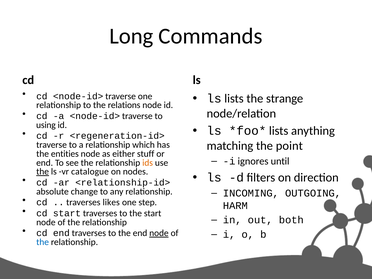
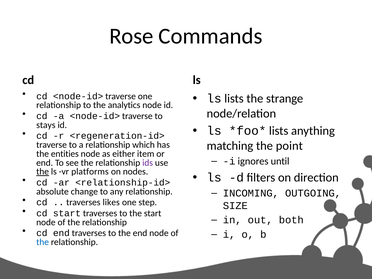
Long: Long -> Rose (131, 36)
relations: relations -> analytics (124, 105)
using: using -> stays (46, 125)
stuff: stuff -> item (146, 154)
ids colour: orange -> purple (148, 163)
catalogue: catalogue -> platforms (90, 172)
HARM: HARM -> SIZE (235, 206)
node underline: present -> none (159, 233)
